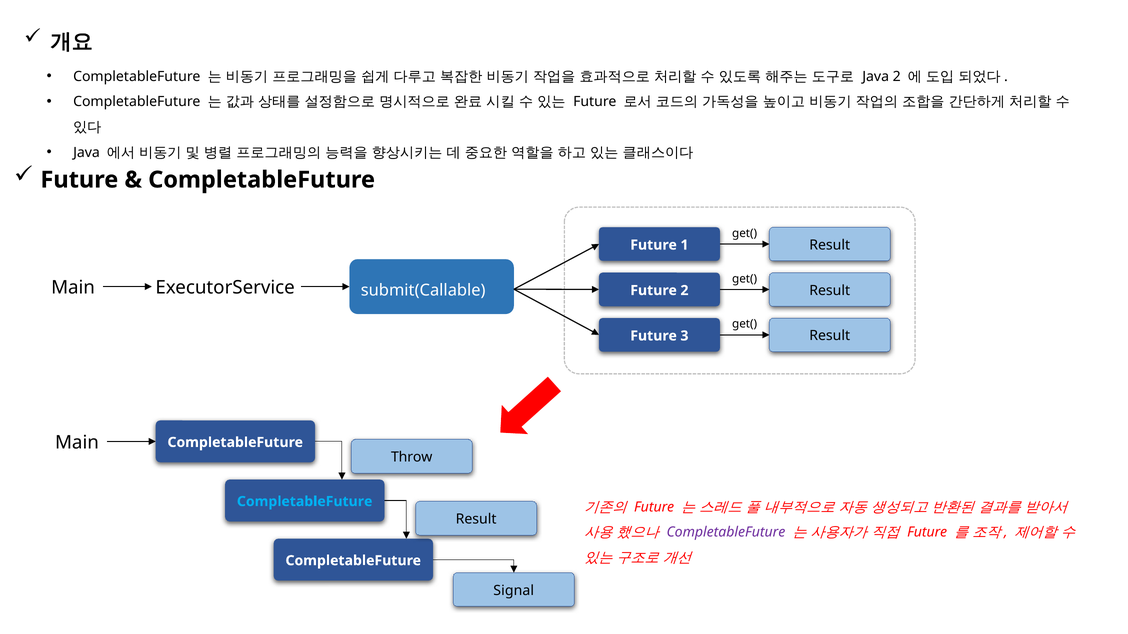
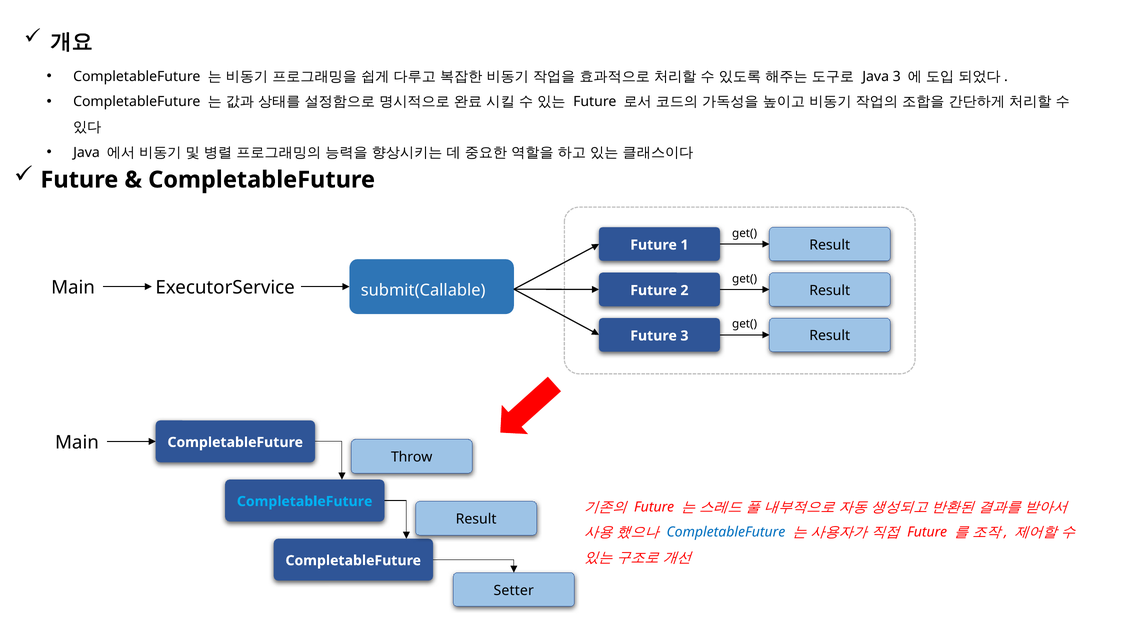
Java 2: 2 -> 3 (897, 77)
CompletableFuture colour: purple -> blue (726, 533)
Signal: Signal -> Setter (514, 591)
